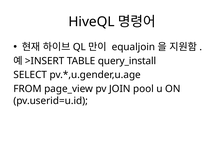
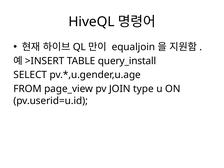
pool: pool -> type (143, 89)
